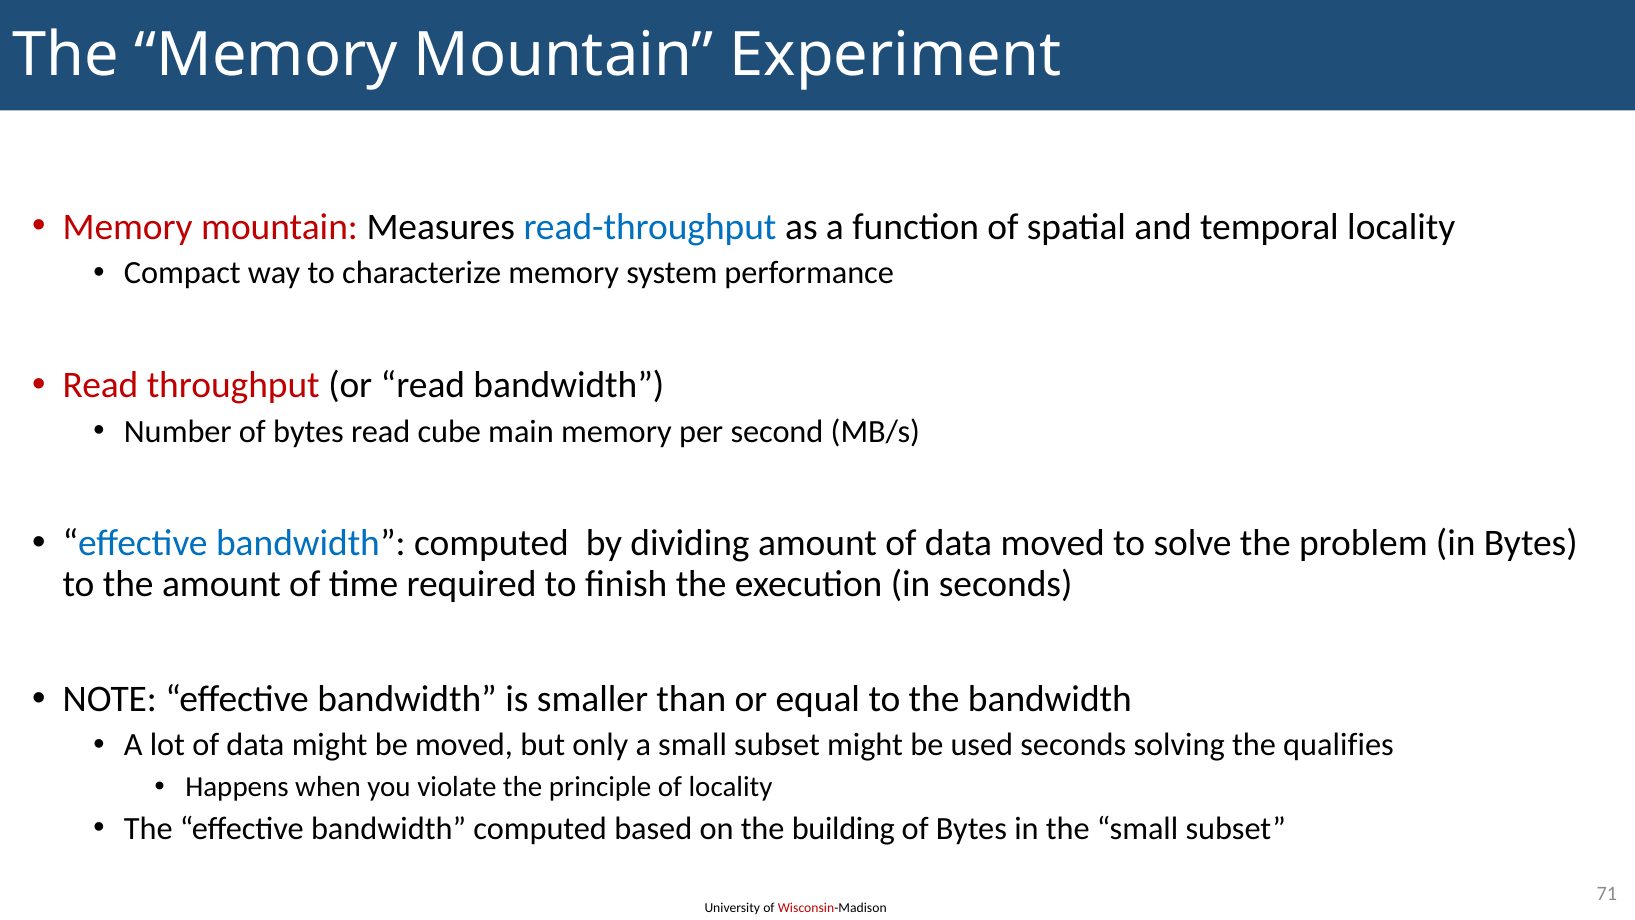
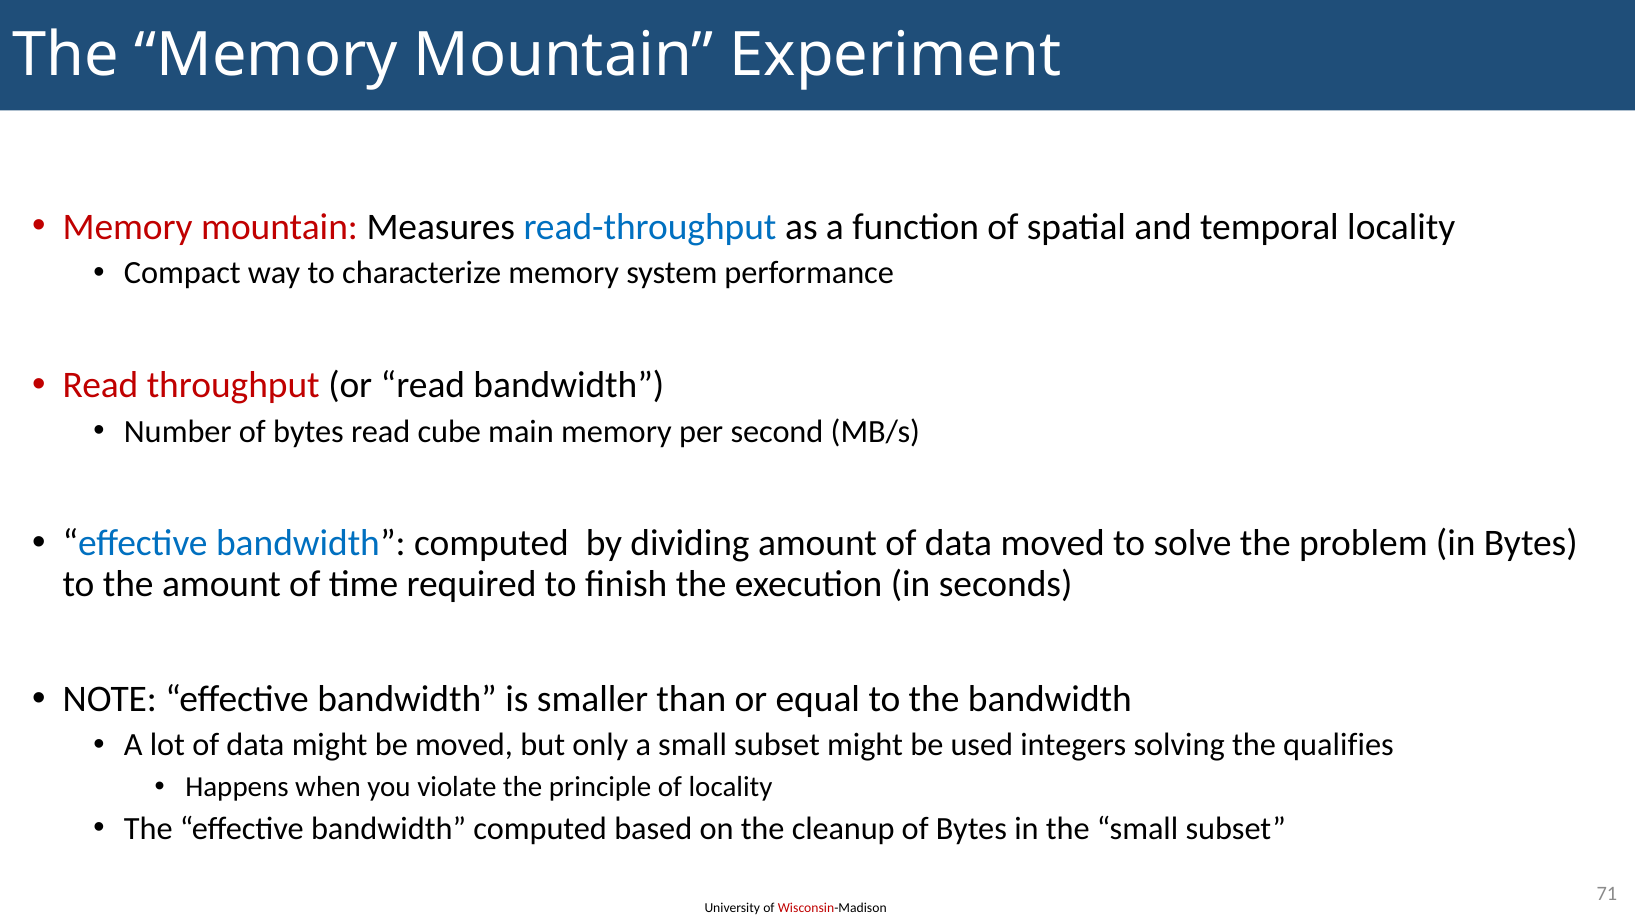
used seconds: seconds -> integers (1073, 745)
building: building -> cleanup (843, 828)
